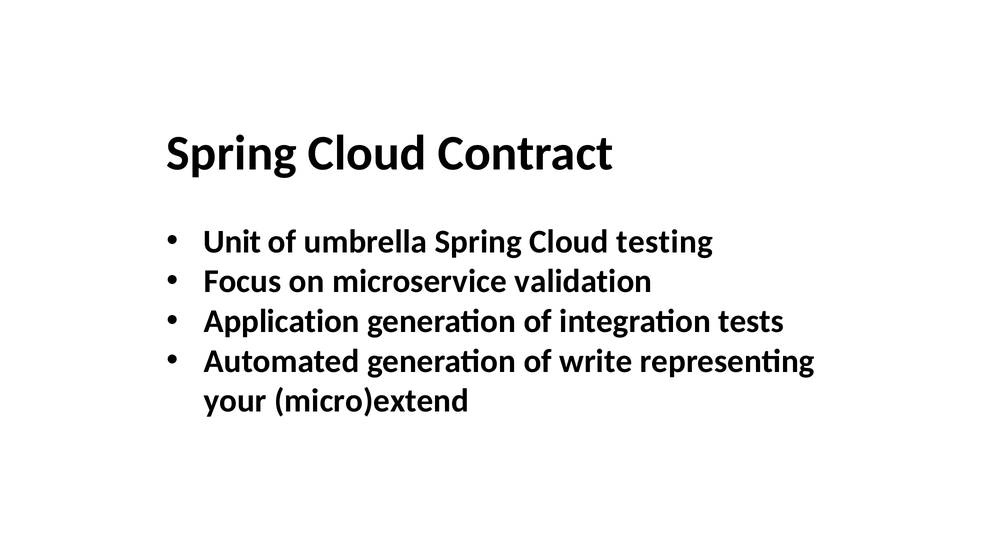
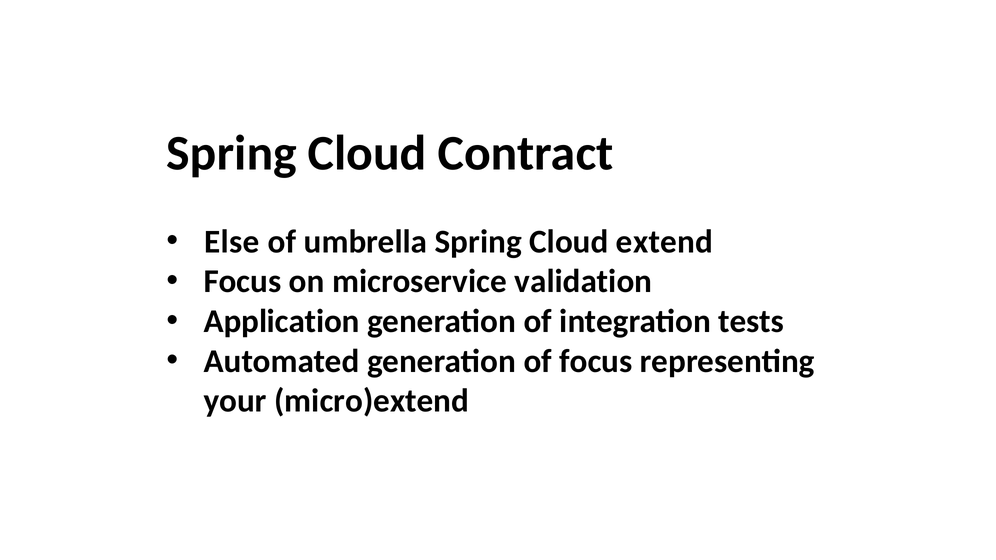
Unit: Unit -> Else (232, 242)
testing: testing -> extend (665, 242)
of write: write -> focus (596, 361)
